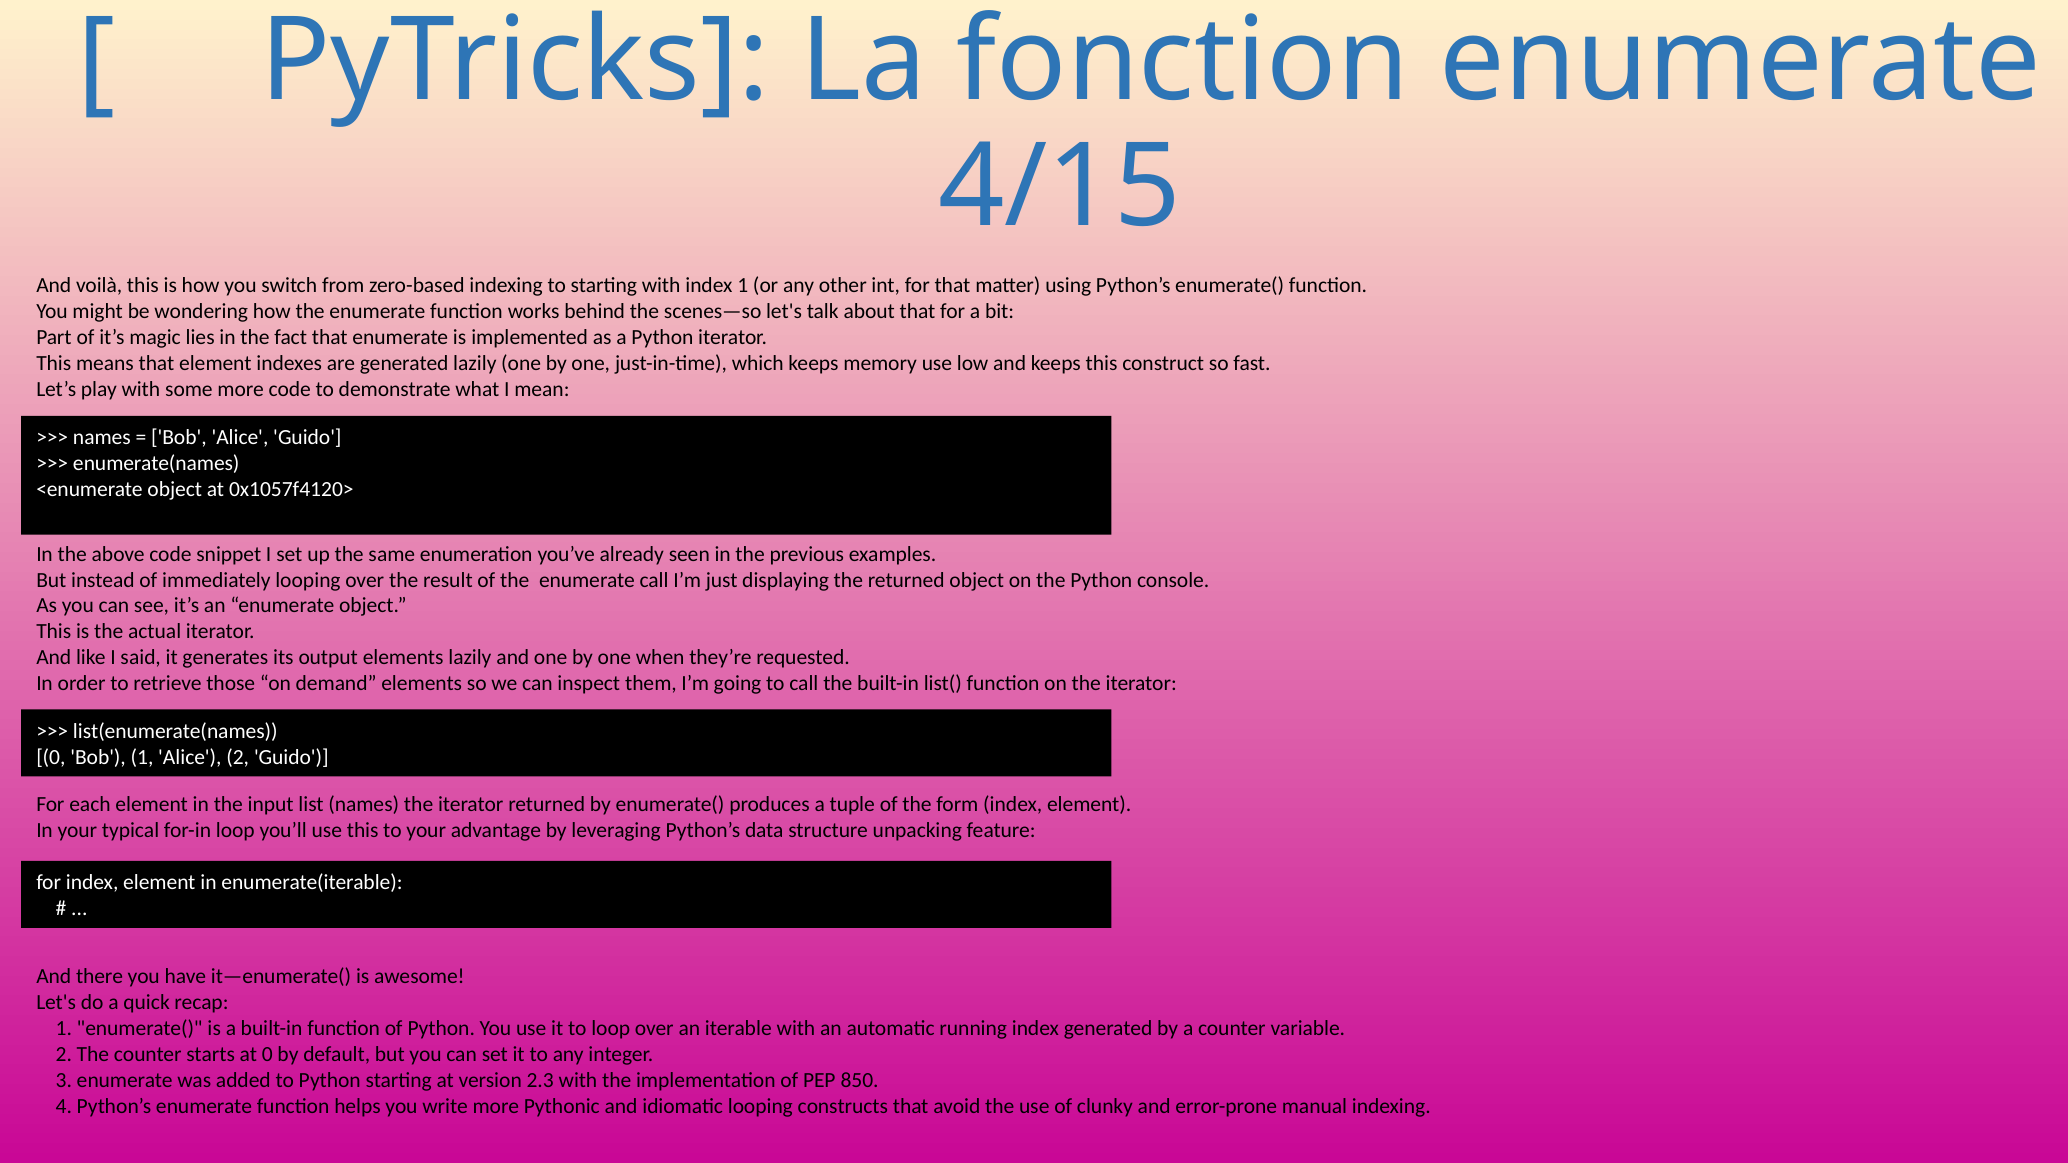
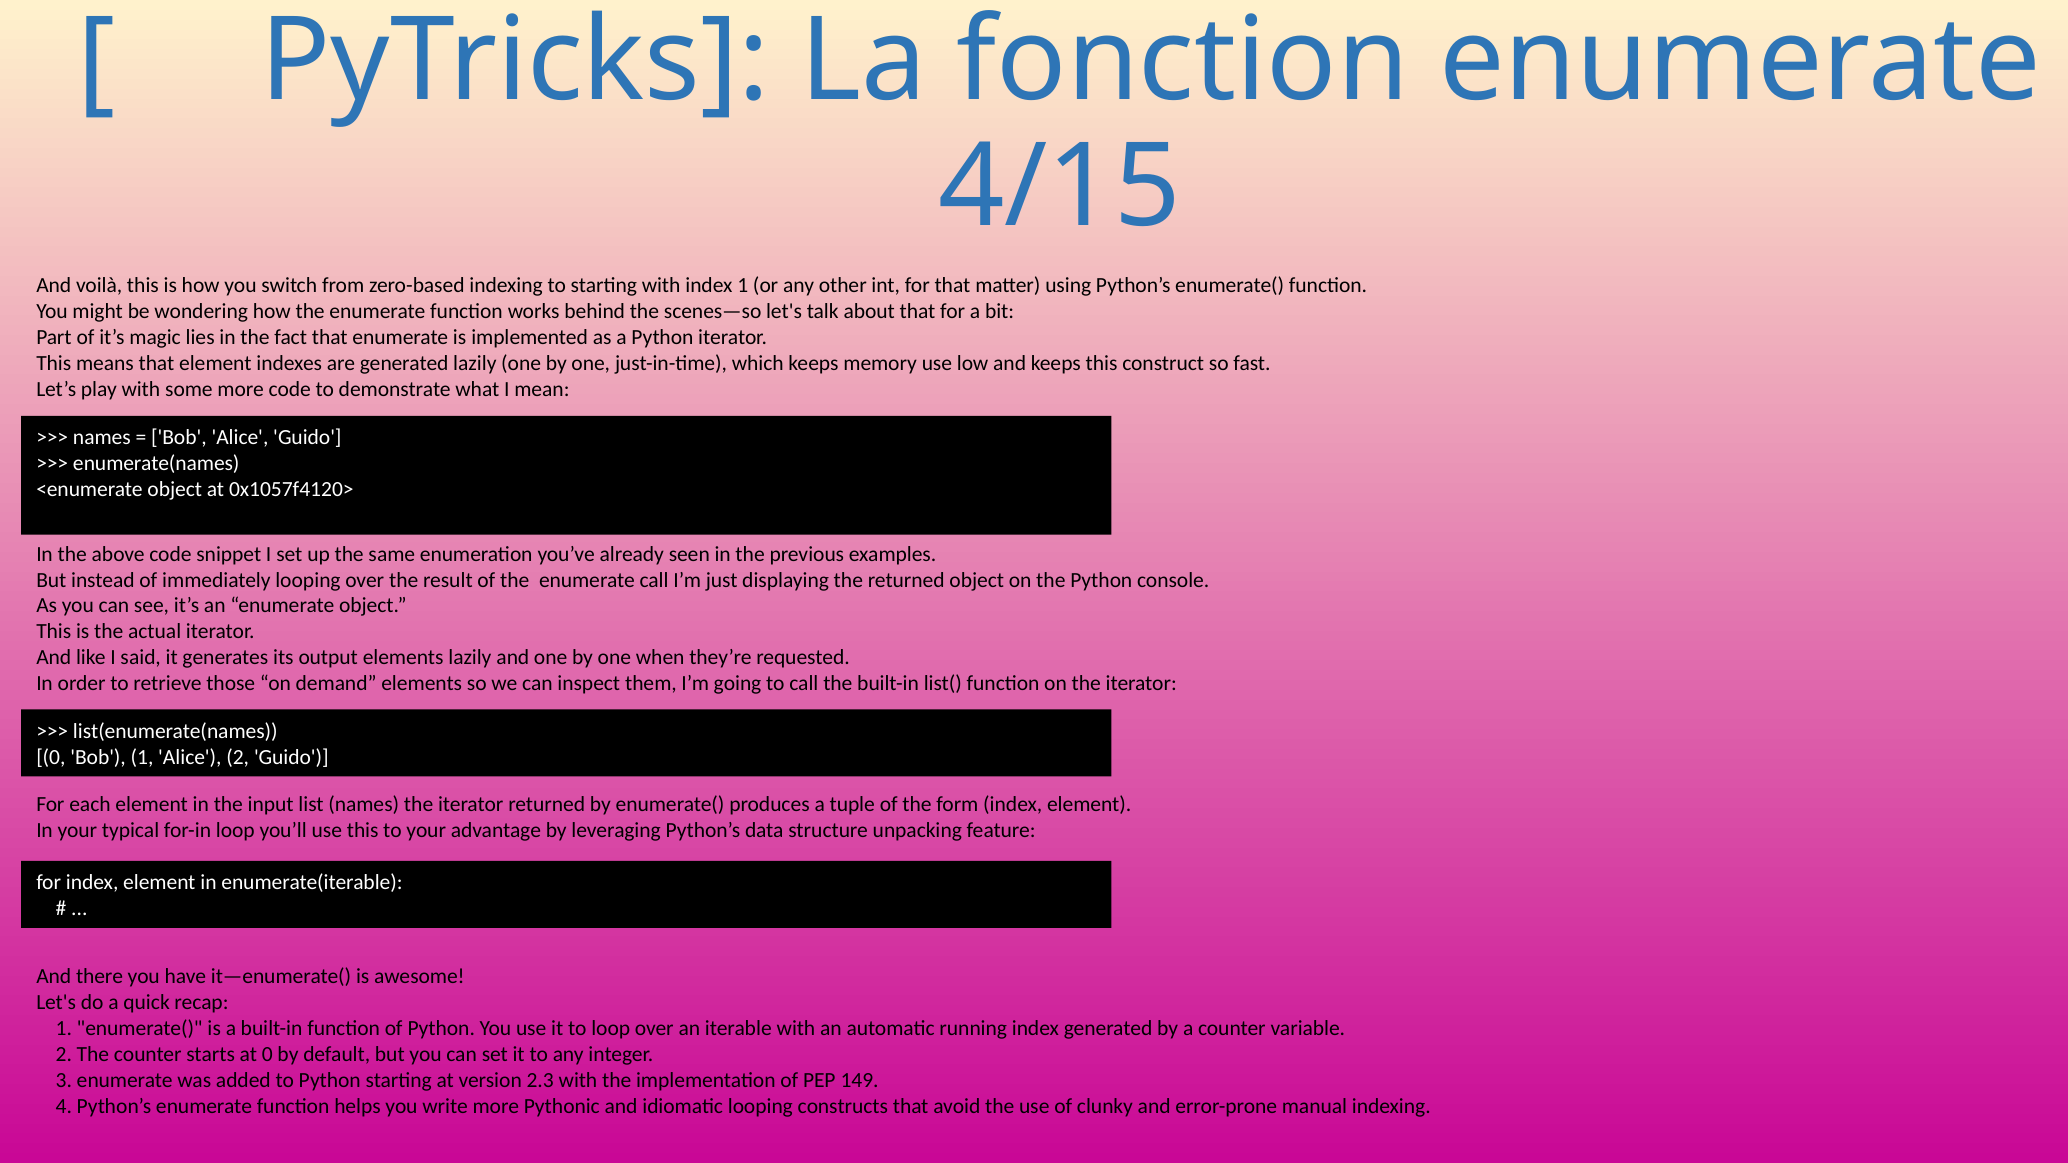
850: 850 -> 149 (860, 1081)
